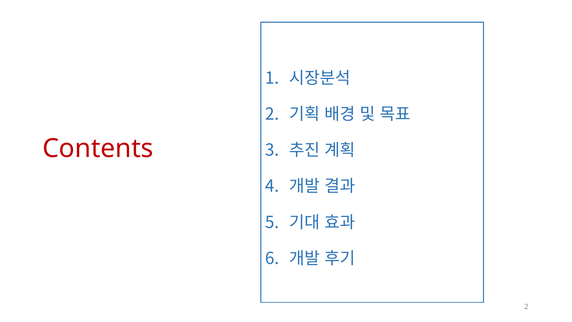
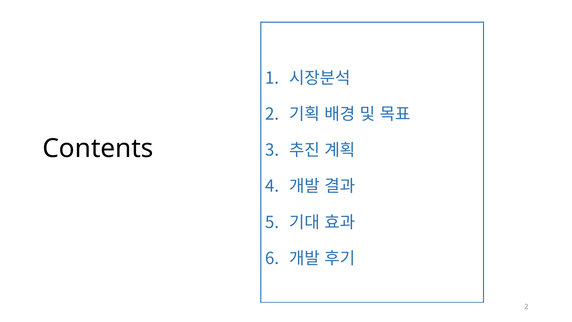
Contents colour: red -> black (98, 148)
